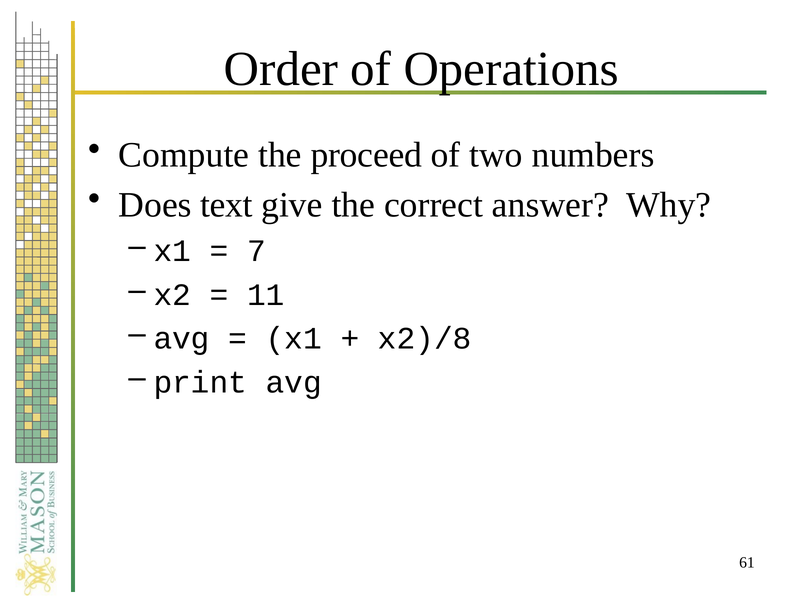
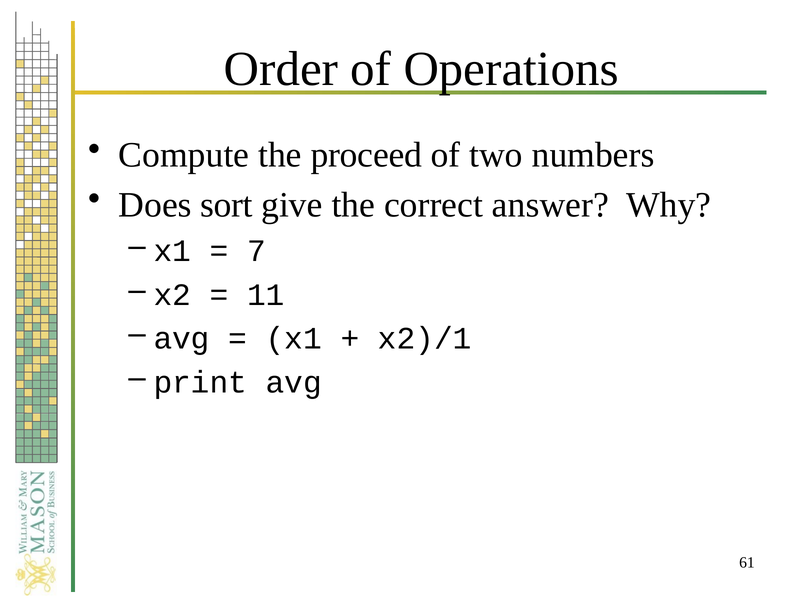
text: text -> sort (227, 205)
x2)/8: x2)/8 -> x2)/1 (425, 339)
